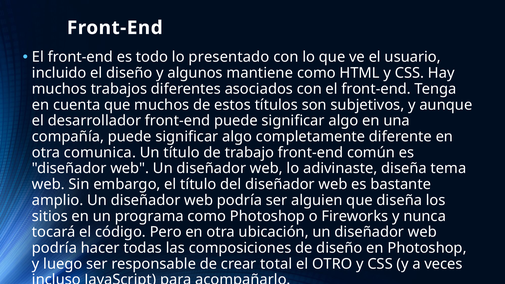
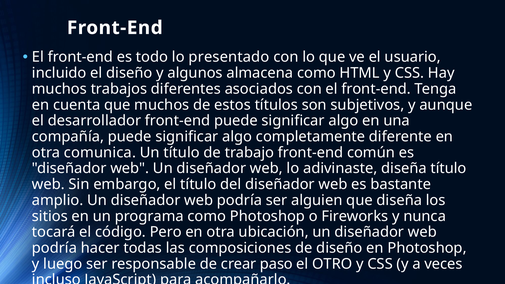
mantiene: mantiene -> almacena (260, 73)
diseña tema: tema -> título (448, 169)
total: total -> paso (276, 264)
